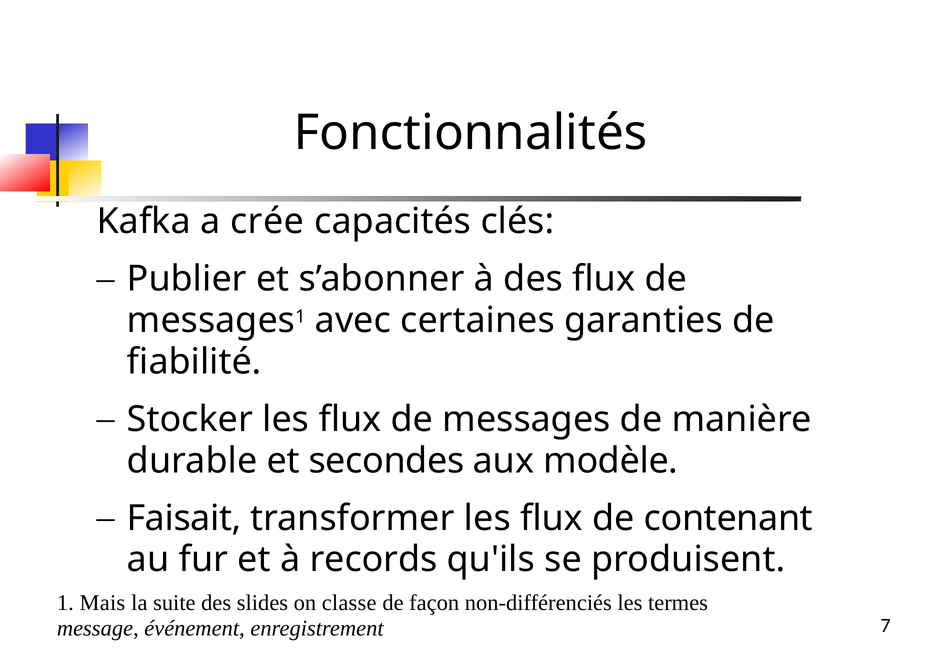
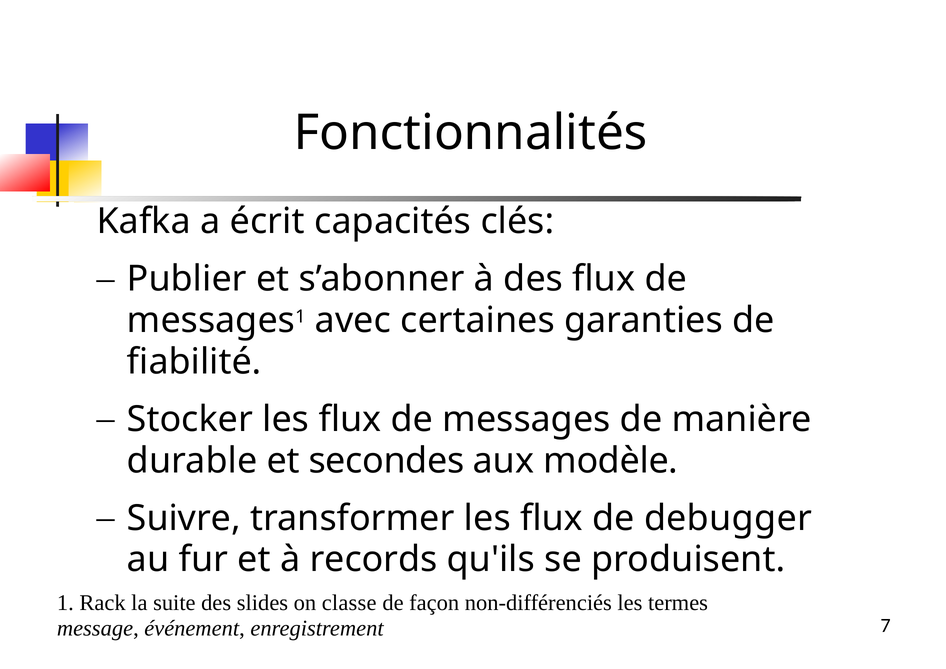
crée: crée -> écrit (267, 221)
Faisait: Faisait -> Suivre (184, 518)
contenant: contenant -> debugger (728, 518)
Mais: Mais -> Rack (103, 603)
